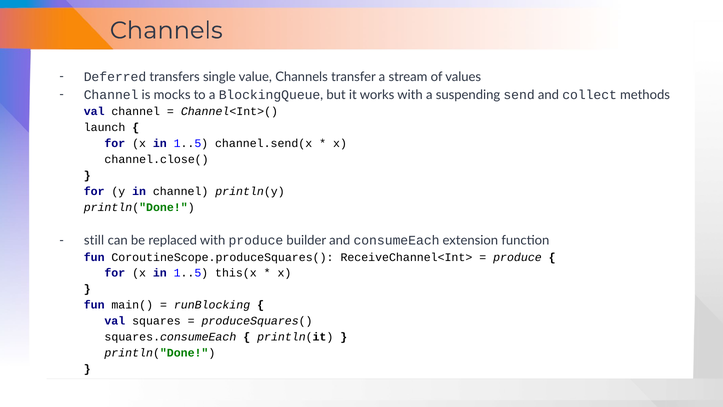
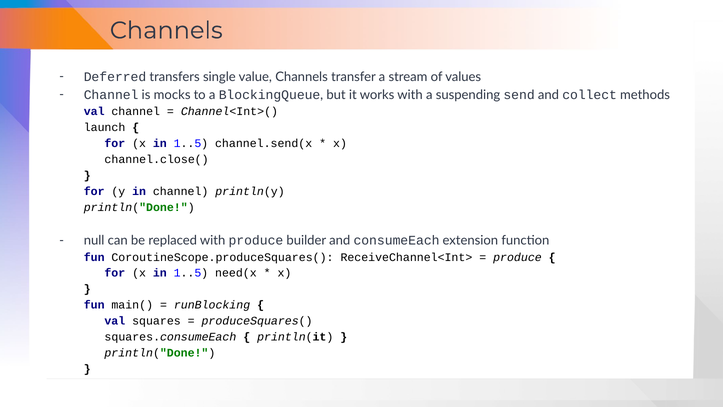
still: still -> null (94, 240)
this(x: this(x -> need(x (236, 273)
